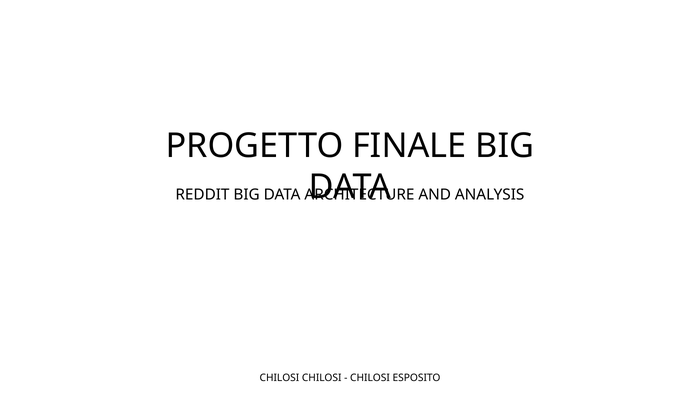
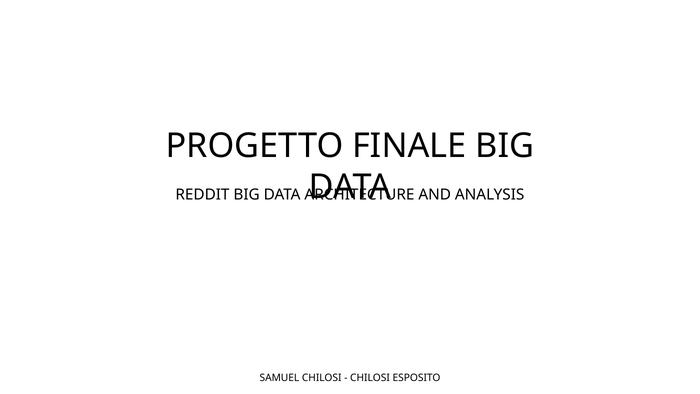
CHILOSI: CHILOSI -> SAMUEL (279, 378)
